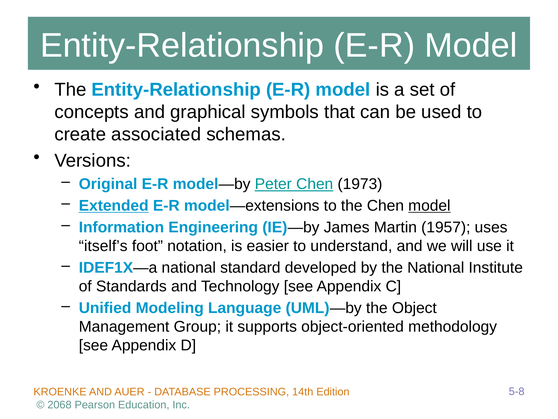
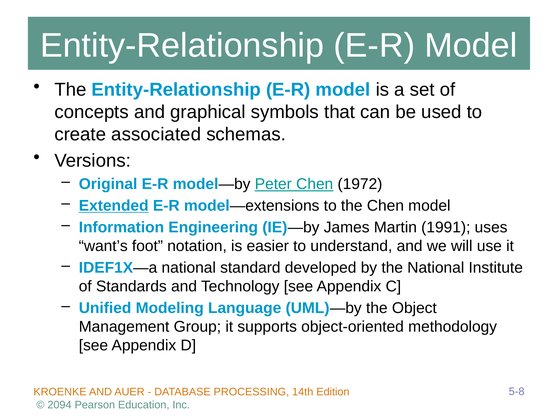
1973: 1973 -> 1972 (360, 184)
model underline: present -> none (429, 205)
1957: 1957 -> 1991 (446, 227)
itself’s: itself’s -> want’s (103, 246)
2068: 2068 -> 2094 (59, 404)
